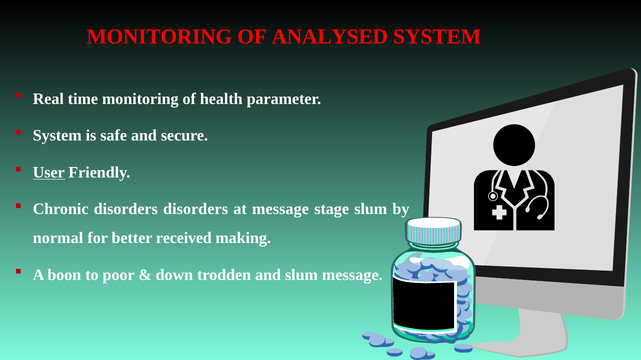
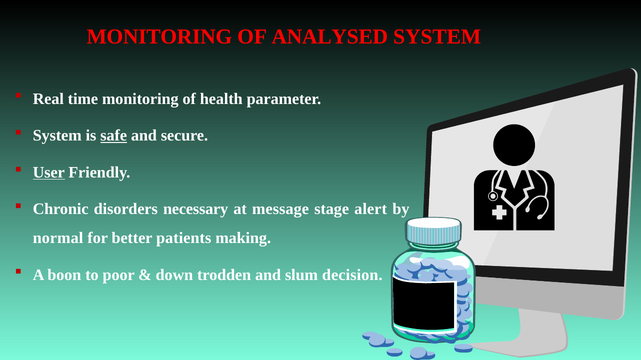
safe underline: none -> present (114, 136)
disorders disorders: disorders -> necessary (196, 209)
stage slum: slum -> alert (371, 209)
received: received -> patients (184, 238)
slum message: message -> decision (352, 275)
